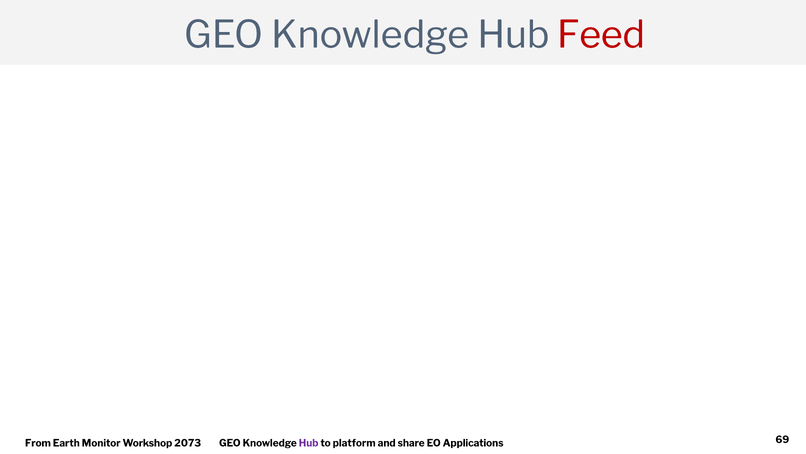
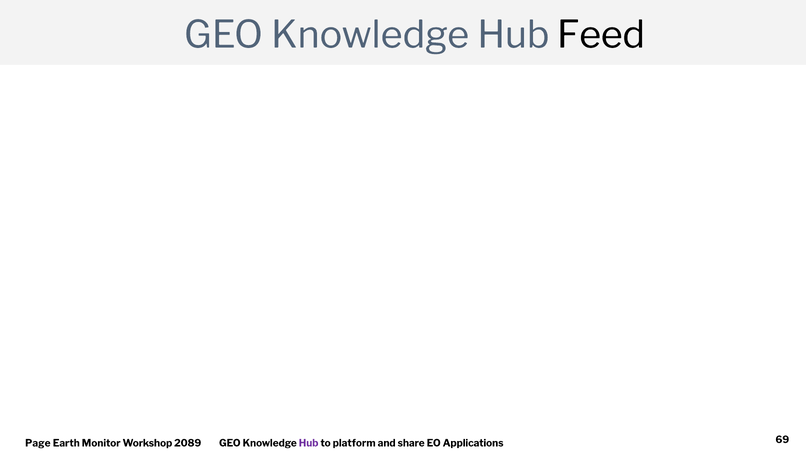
Feed colour: red -> black (601, 35)
From: From -> Page (38, 443)
2073: 2073 -> 2089 (188, 443)
